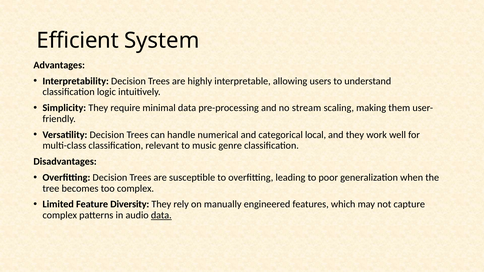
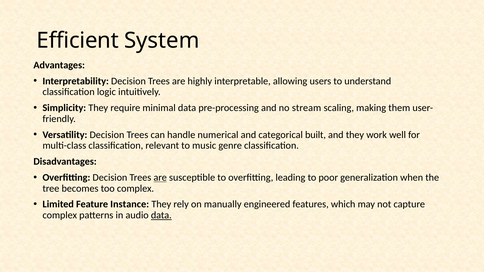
local: local -> built (316, 135)
are underline: none -> present (160, 178)
Diversity: Diversity -> Instance (130, 205)
